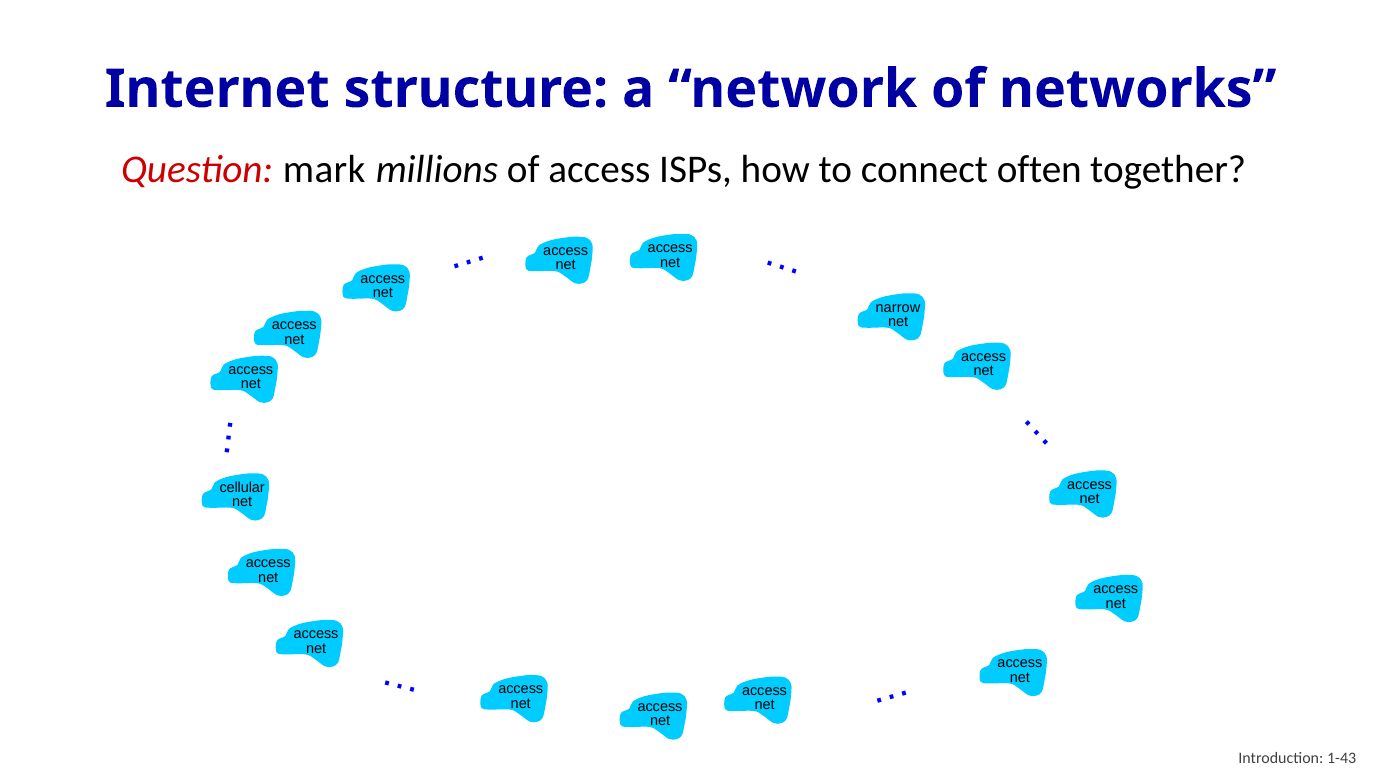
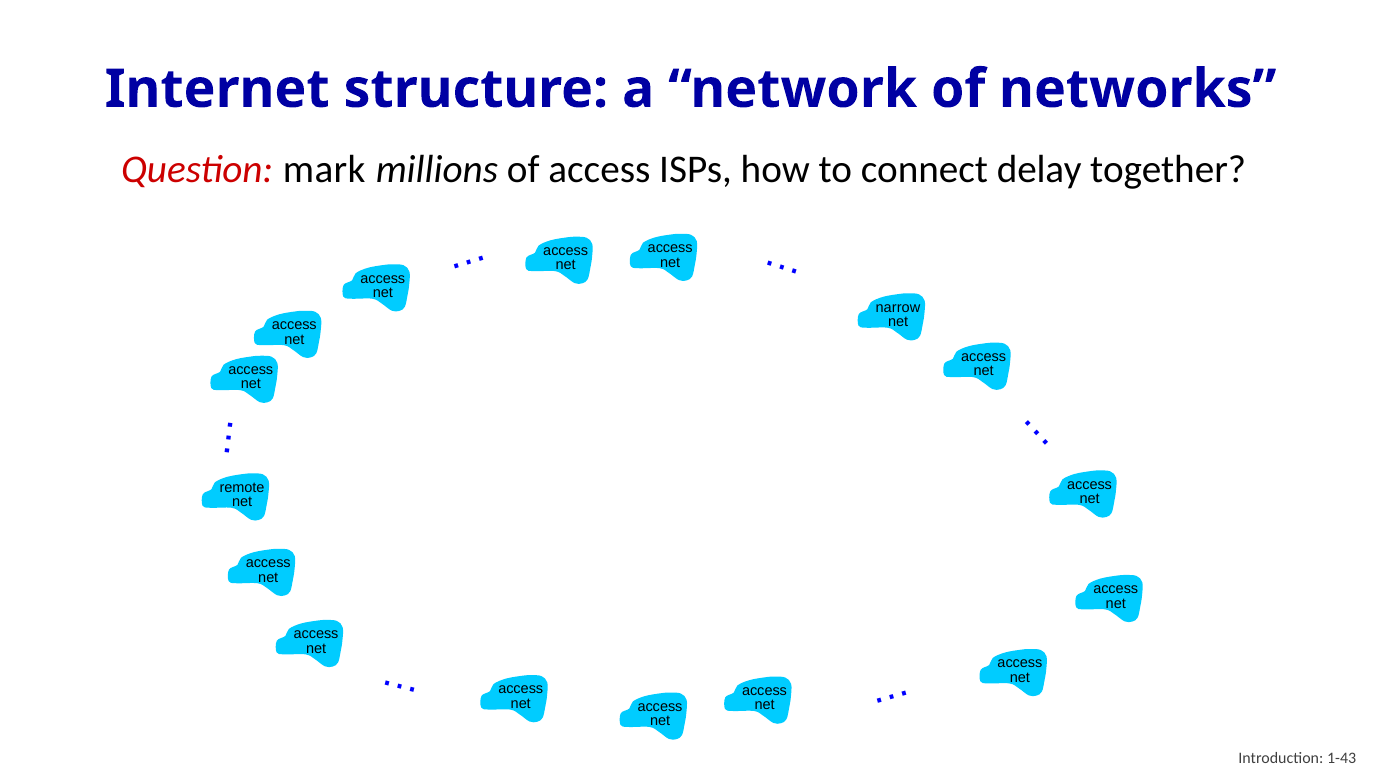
often: often -> delay (1039, 170)
cellular: cellular -> remote (242, 487)
